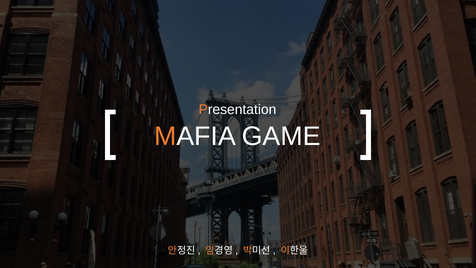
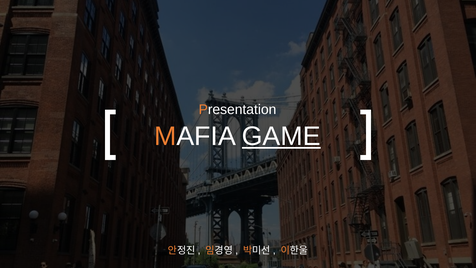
GAME underline: none -> present (281, 136)
